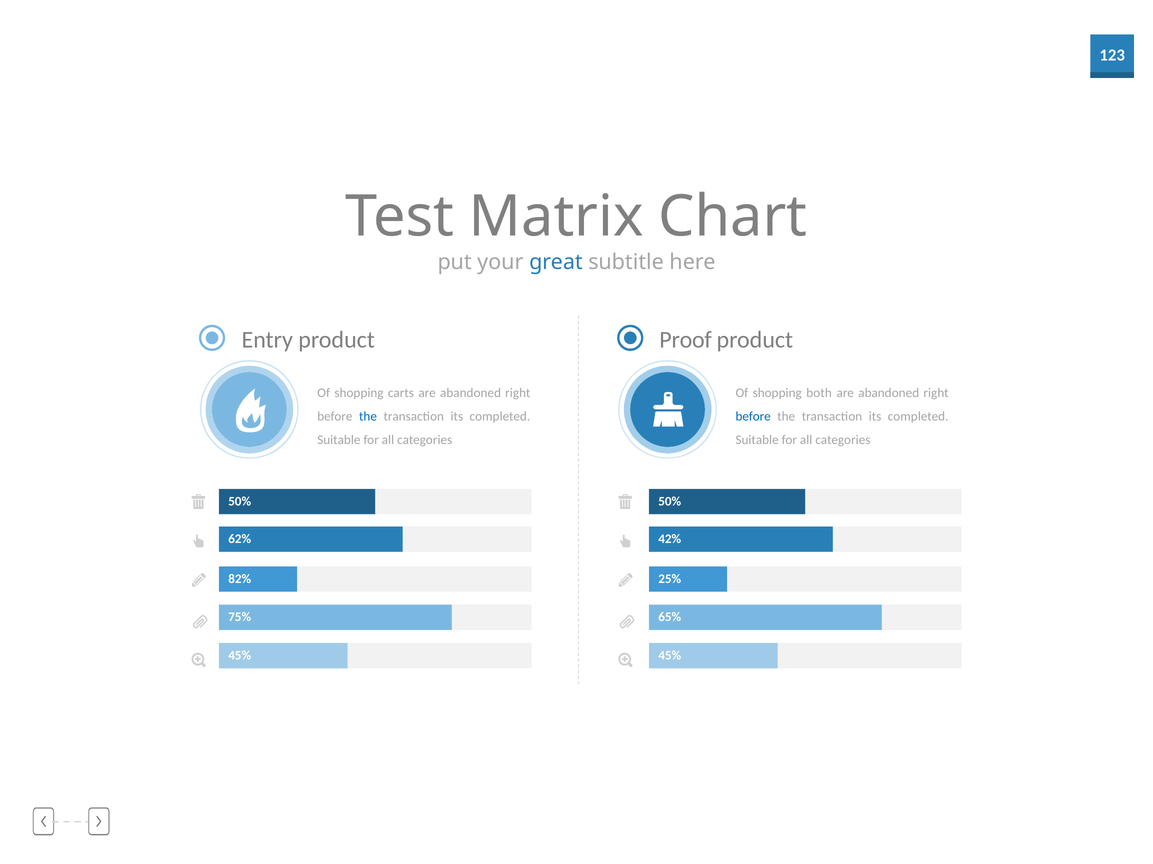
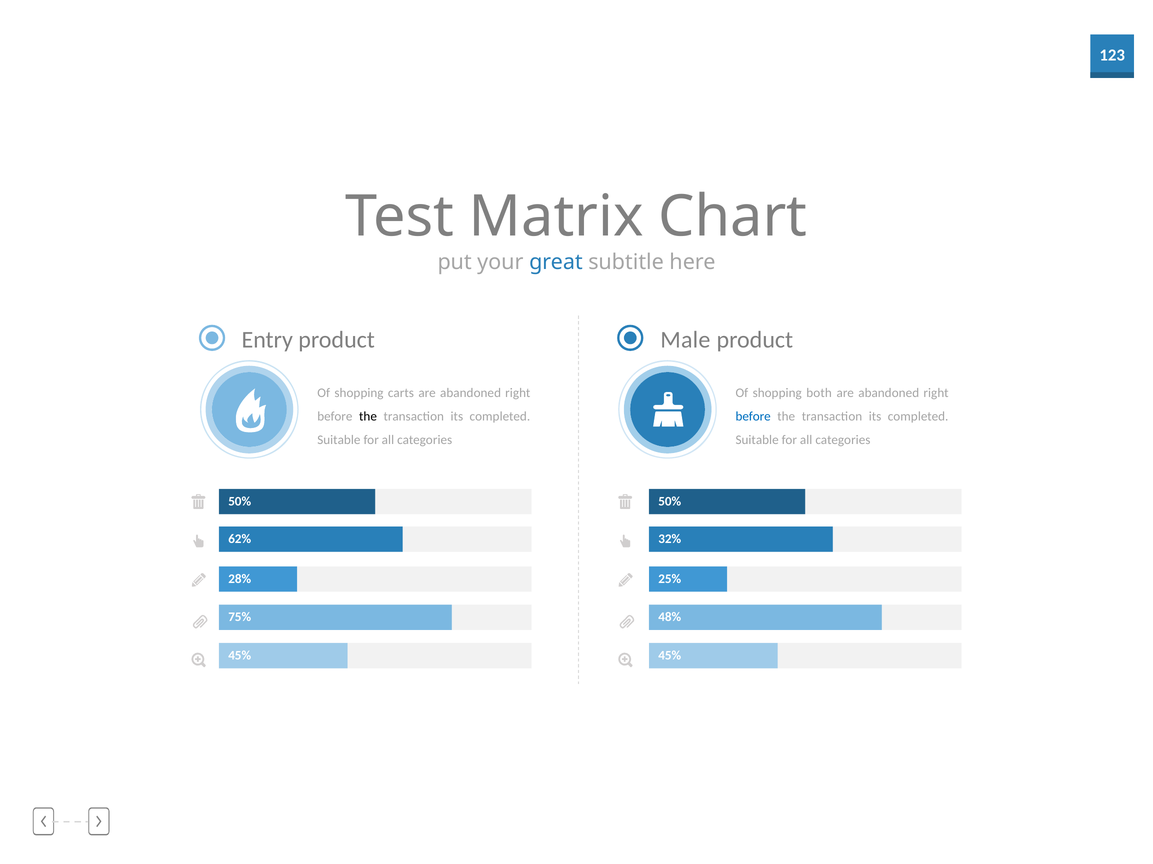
Proof: Proof -> Male (685, 340)
the colour: blue -> black (368, 417)
42%: 42% -> 32% (670, 539)
82%: 82% -> 28% (240, 579)
65%: 65% -> 48% (670, 618)
